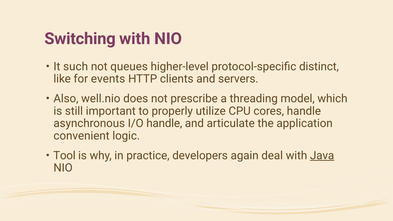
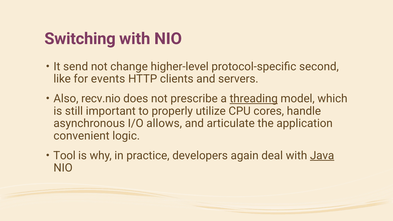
such: such -> send (76, 67)
queues: queues -> change (129, 67)
distinct: distinct -> second (319, 67)
well.nio: well.nio -> recv.nio (101, 99)
threading underline: none -> present (254, 99)
I/O handle: handle -> allows (164, 123)
